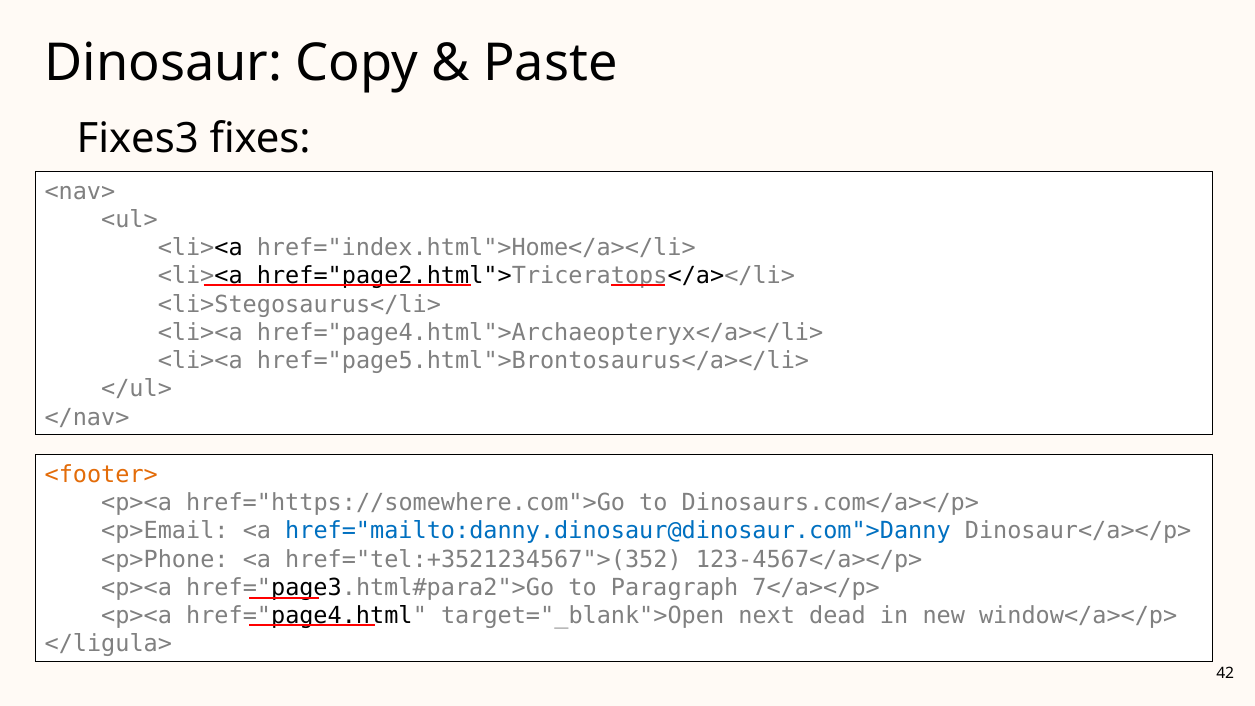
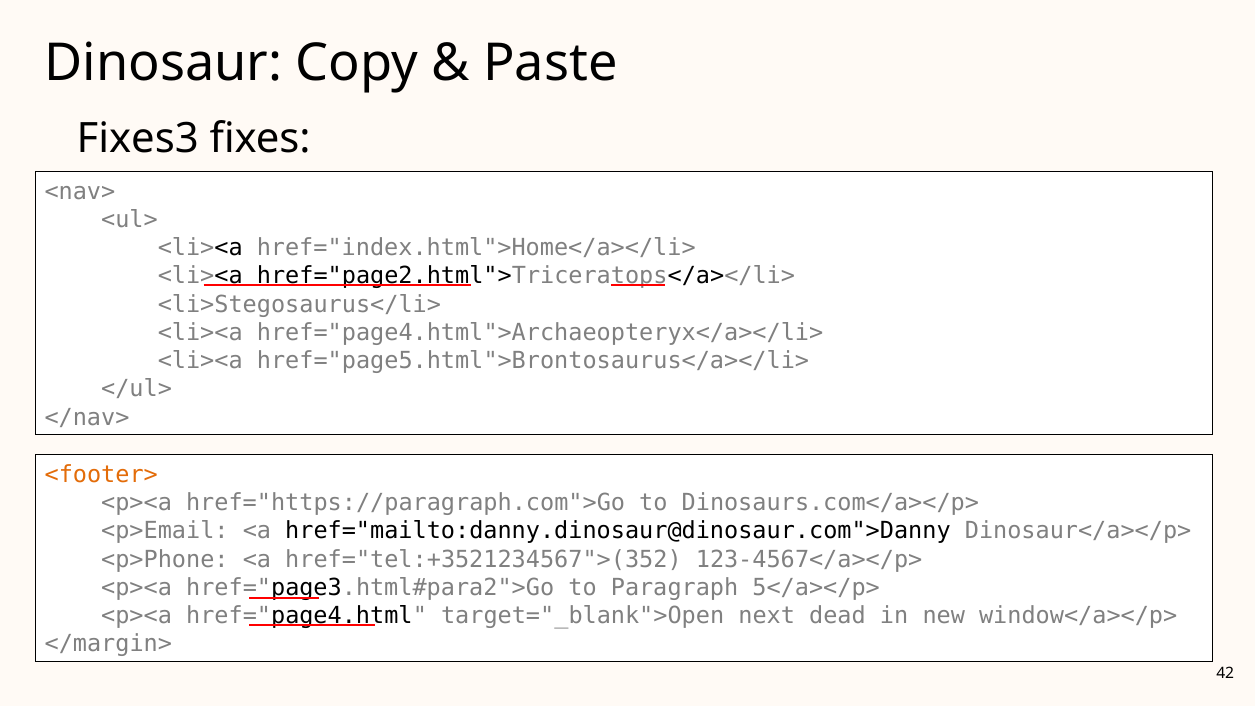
href="https://somewhere.com">Go: href="https://somewhere.com">Go -> href="https://paragraph.com">Go (406, 503)
href="mailto:danny.dinosaur@dinosaur.com">Danny colour: blue -> black (618, 531)
7</a></p>: 7</a></p> -> 5</a></p> (816, 588)
</ligula>: </ligula> -> </margin> (108, 644)
